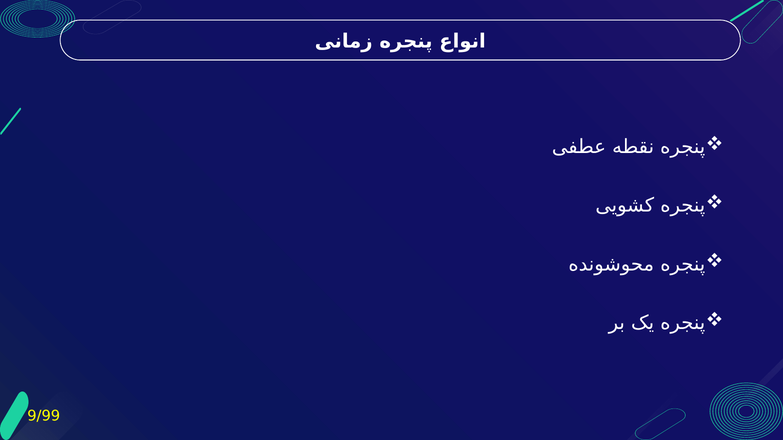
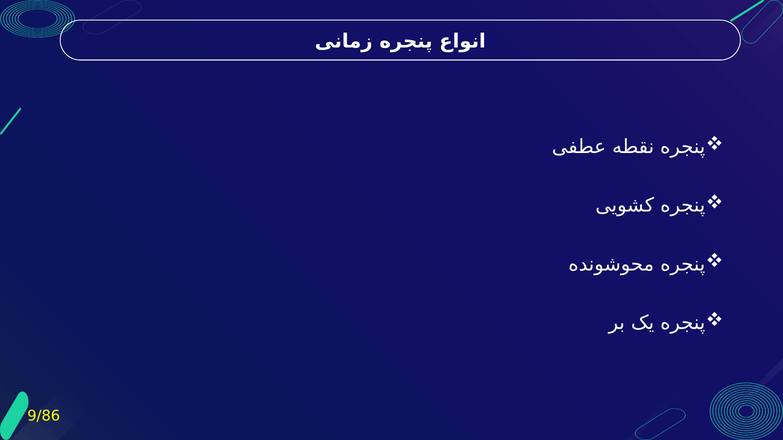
9/99: 9/99 -> 9/86 (44, 416)
